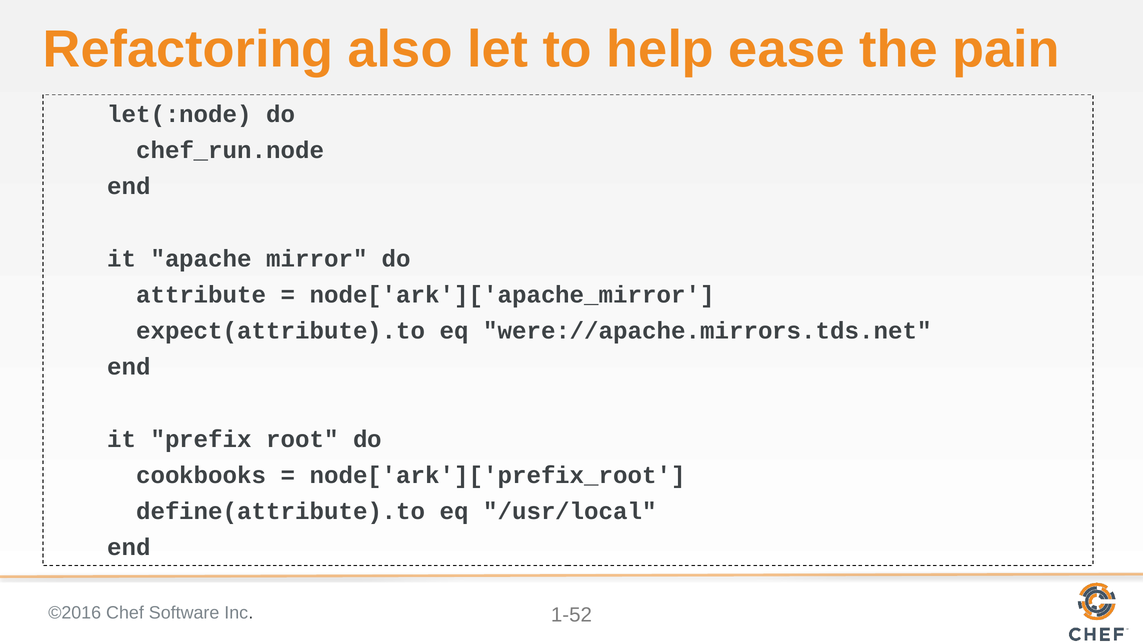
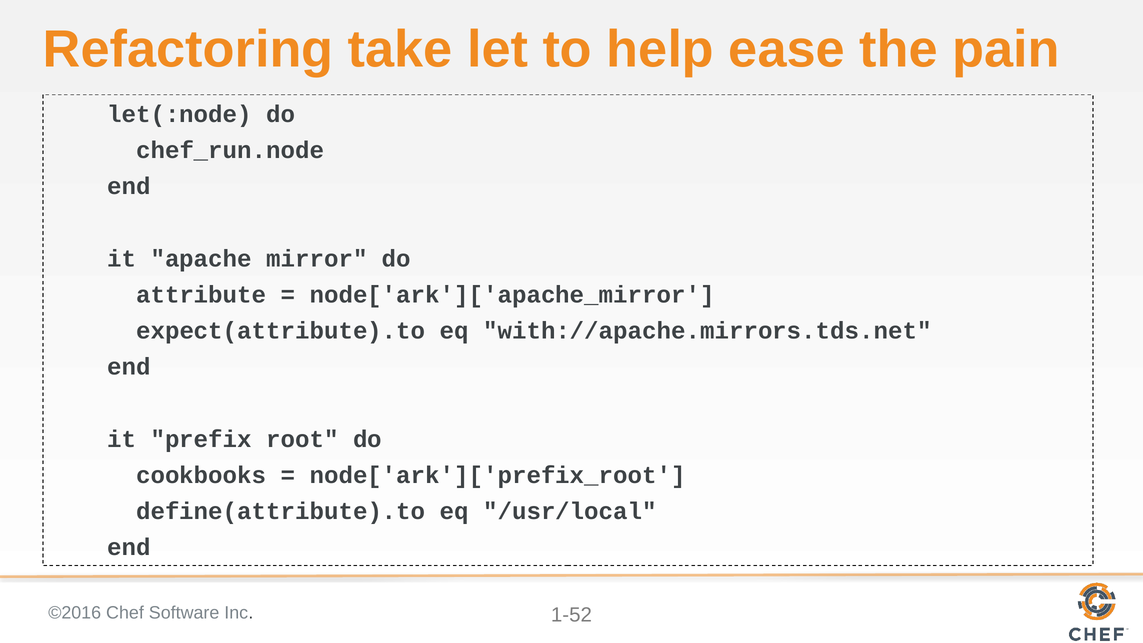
also: also -> take (400, 49)
were://apache.mirrors.tds.net: were://apache.mirrors.tds.net -> with://apache.mirrors.tds.net (707, 331)
